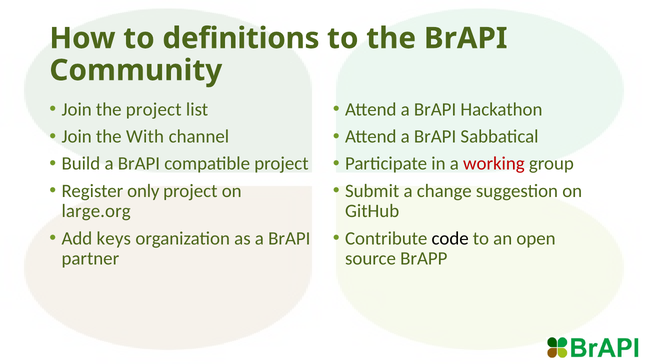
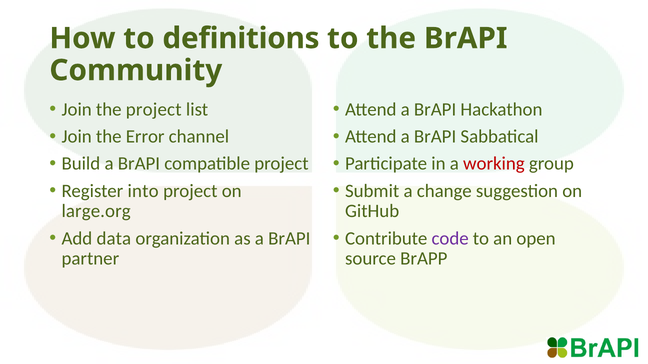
With: With -> Error (145, 137)
only: only -> into (143, 191)
keys: keys -> data (114, 239)
code colour: black -> purple (450, 239)
